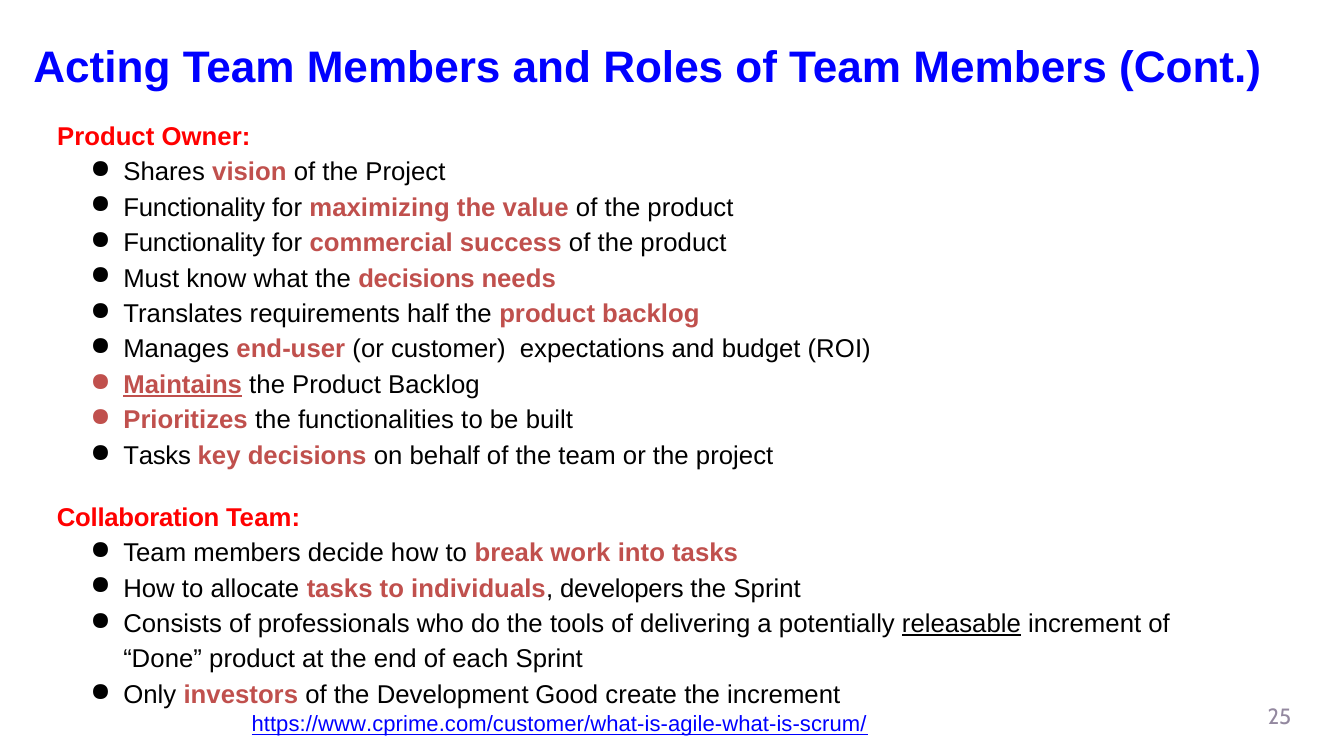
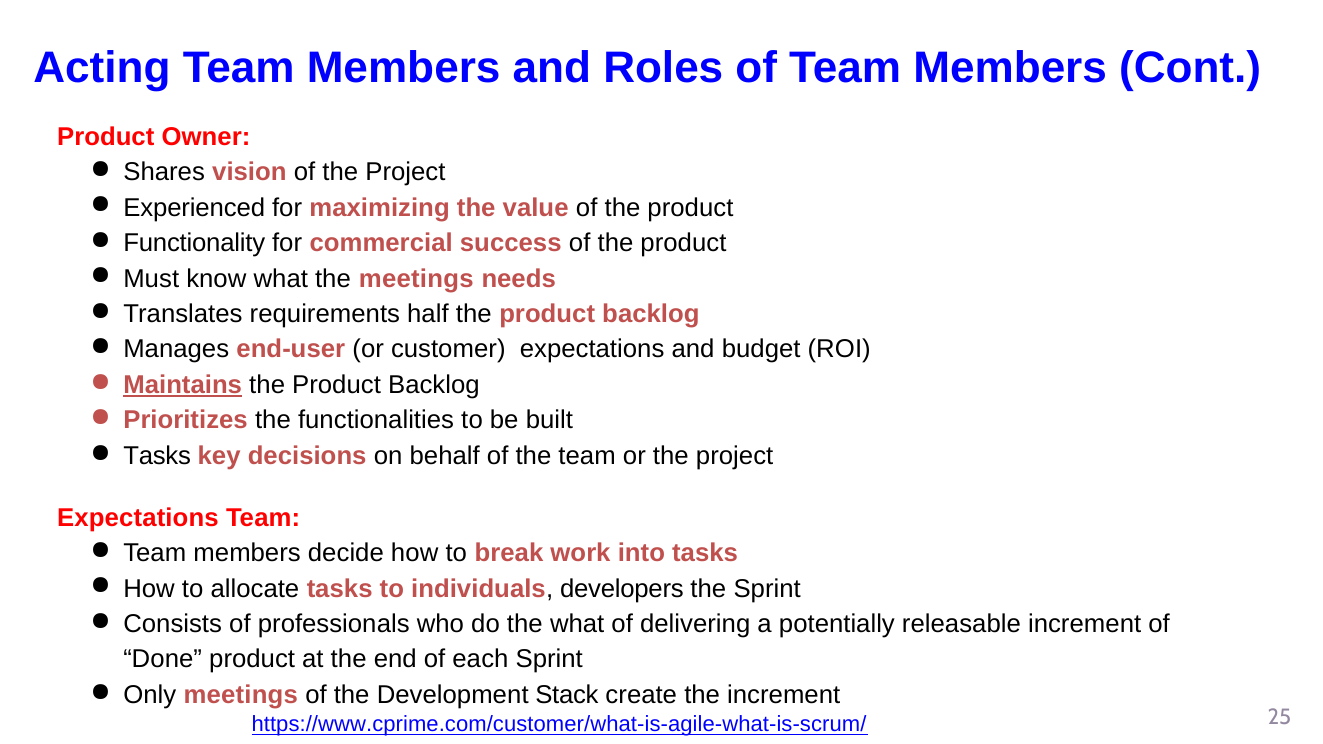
Functionality: Functionality -> Experienced (194, 208)
the decisions: decisions -> meetings (416, 279)
Collaboration: Collaboration -> Expectations (138, 518)
the tools: tools -> what (577, 624)
releasable underline: present -> none (961, 624)
Only investors: investors -> meetings (241, 695)
Good: Good -> Stack (567, 695)
